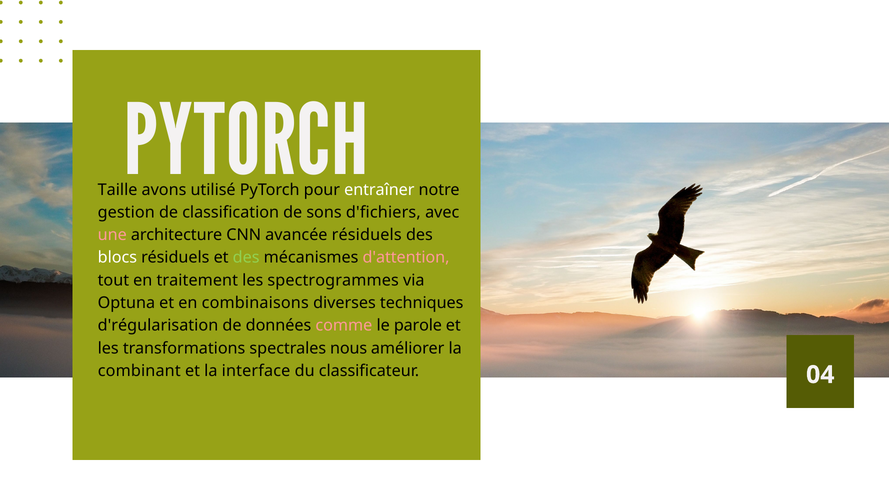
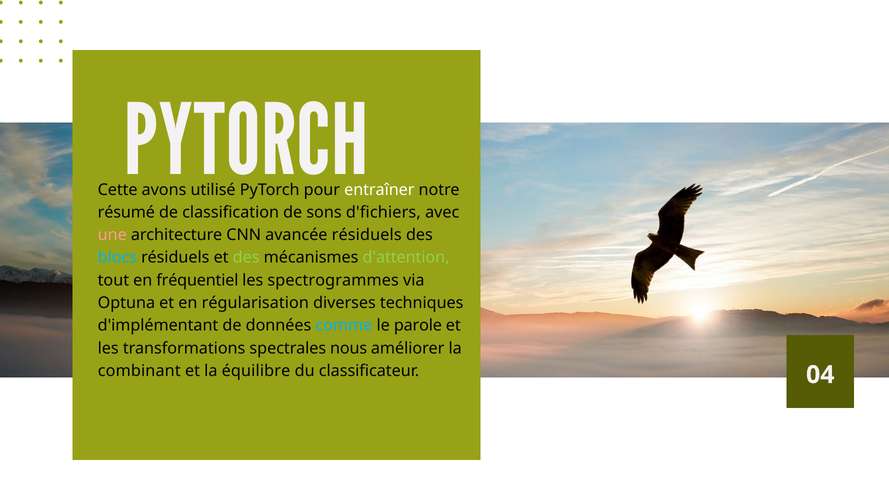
Taille: Taille -> Cette (118, 190)
gestion: gestion -> résumé (126, 212)
blocs colour: white -> light blue (117, 258)
d'attention colour: pink -> light green (406, 258)
traitement: traitement -> fréquentiel (197, 280)
combinaisons: combinaisons -> régularisation (255, 303)
d'régularisation: d'régularisation -> d'implémentant (158, 326)
comme colour: pink -> light blue (344, 326)
interface: interface -> équilibre (256, 371)
